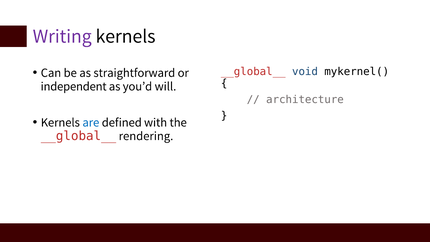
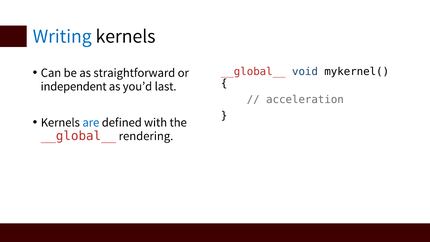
Writing colour: purple -> blue (62, 36)
will: will -> last (166, 86)
architecture: architecture -> acceleration (305, 99)
